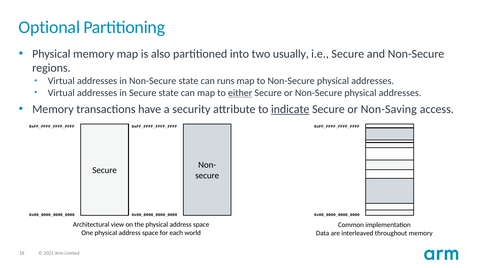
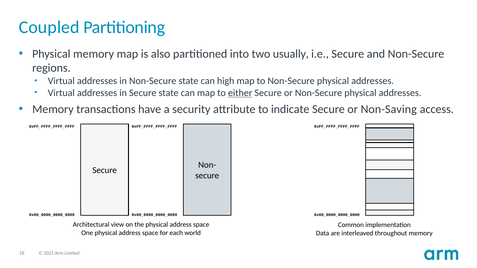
Optional: Optional -> Coupled (49, 27)
runs: runs -> high (226, 81)
indicate underline: present -> none (290, 109)
